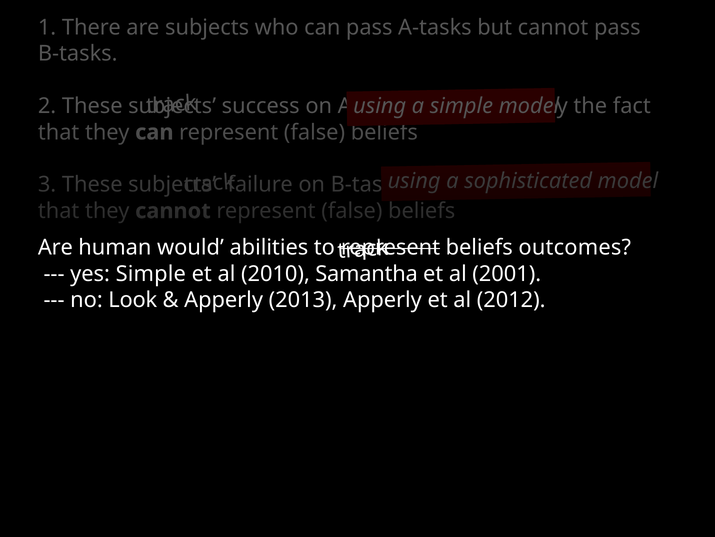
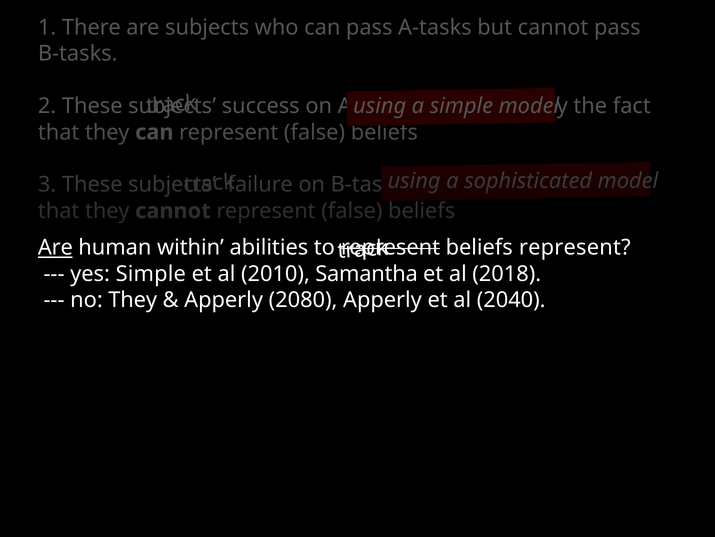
Are underline: none -> present (55, 247)
would: would -> within (191, 247)
beliefs outcomes: outcomes -> represent (575, 247)
2001: 2001 -> 2018 (507, 274)
no Look: Look -> They (133, 300)
2013: 2013 -> 2080 (303, 300)
2012: 2012 -> 2040 (511, 300)
